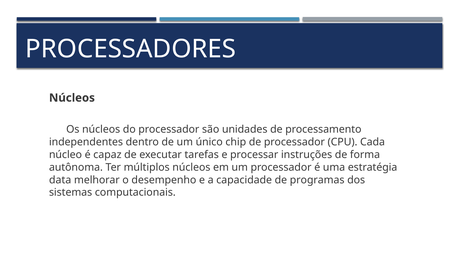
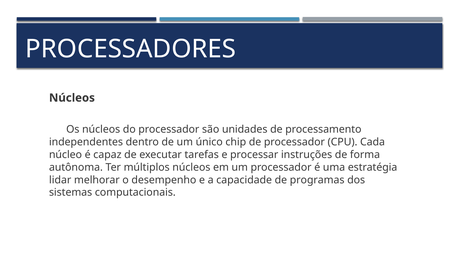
data: data -> lidar (60, 180)
